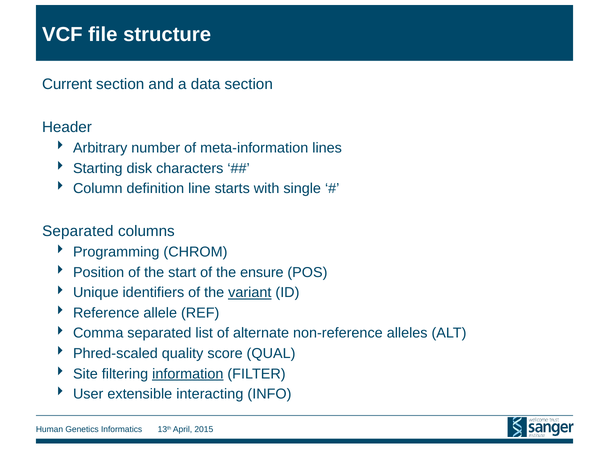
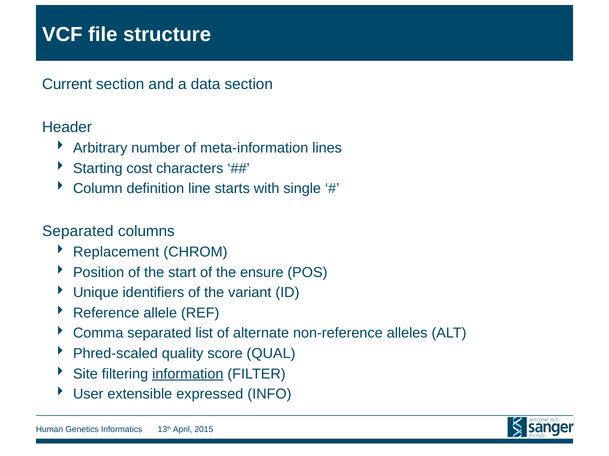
disk: disk -> cost (139, 169)
Programming: Programming -> Replacement (116, 253)
variant underline: present -> none (250, 293)
interacting: interacting -> expressed (210, 395)
